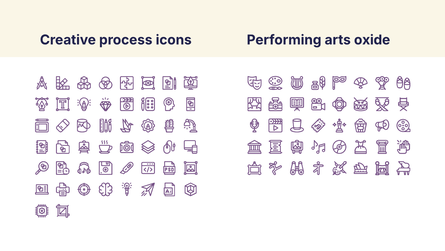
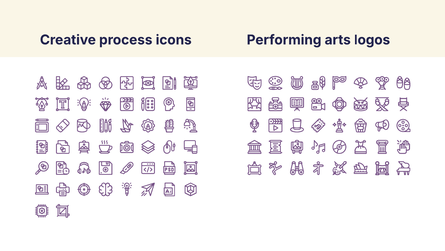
oxide: oxide -> logos (372, 40)
